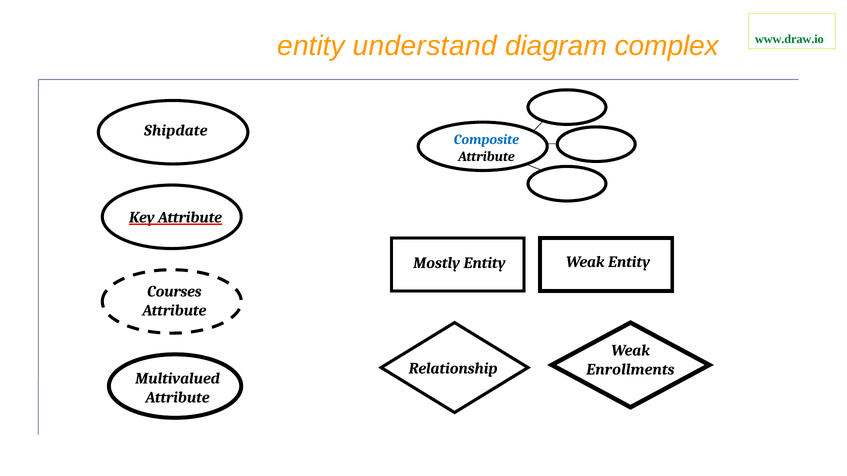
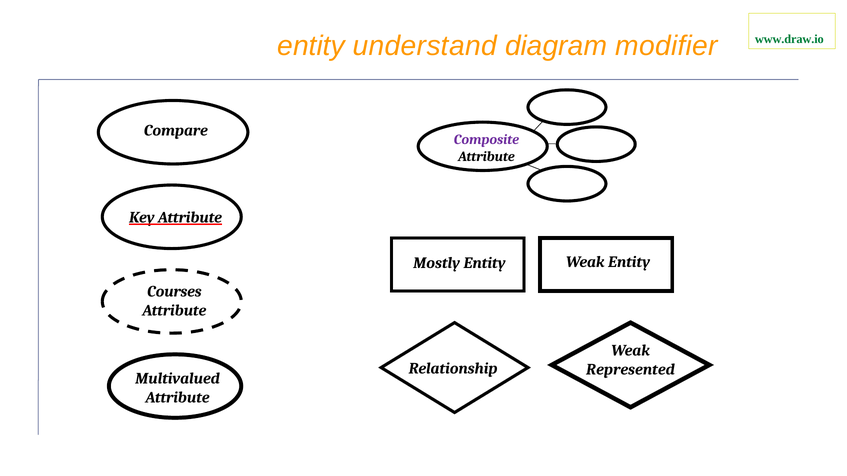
complex: complex -> modifier (667, 46)
Shipdate: Shipdate -> Compare (176, 130)
Composite colour: blue -> purple (486, 140)
Enrollments: Enrollments -> Represented (630, 370)
